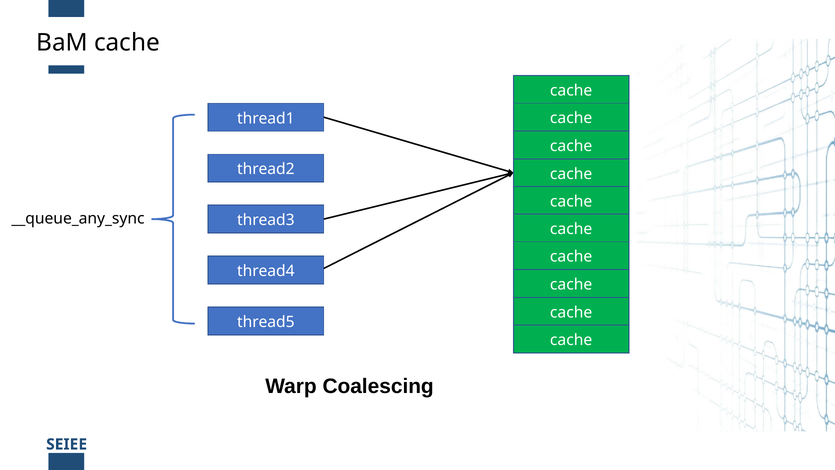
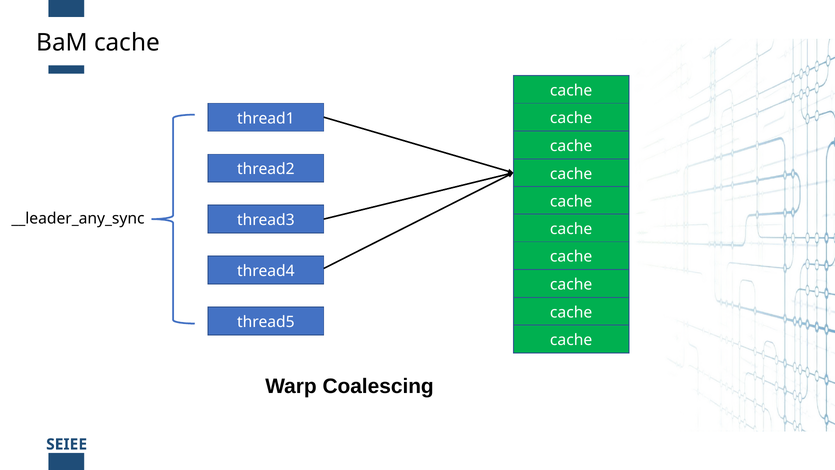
__queue_any_sync: __queue_any_sync -> __leader_any_sync (78, 218)
